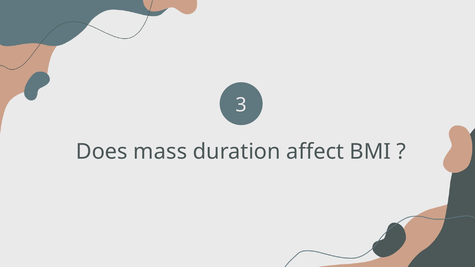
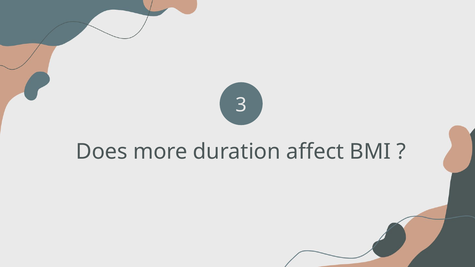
mass: mass -> more (160, 152)
